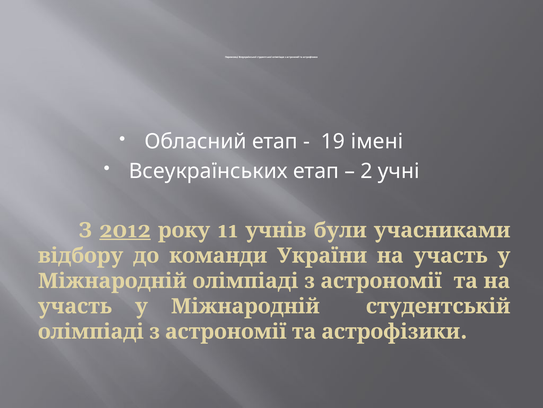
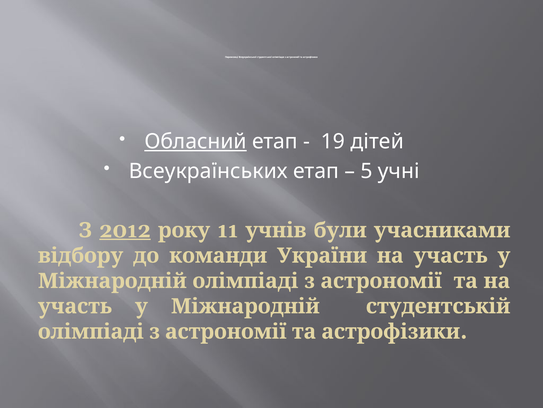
Обласний underline: none -> present (195, 141)
імені: імені -> дітей (377, 141)
2: 2 -> 5 (366, 171)
